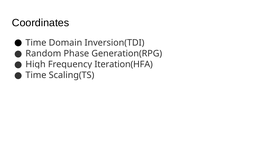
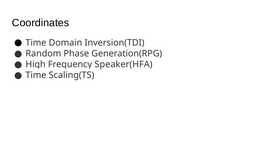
Iteration(HFA: Iteration(HFA -> Speaker(HFA (123, 65)
